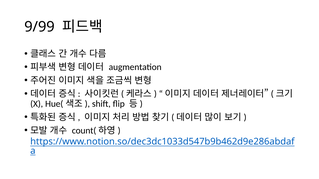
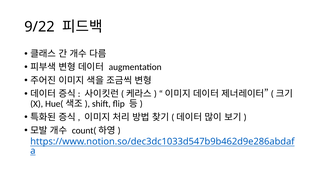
9/99: 9/99 -> 9/22 (40, 27)
